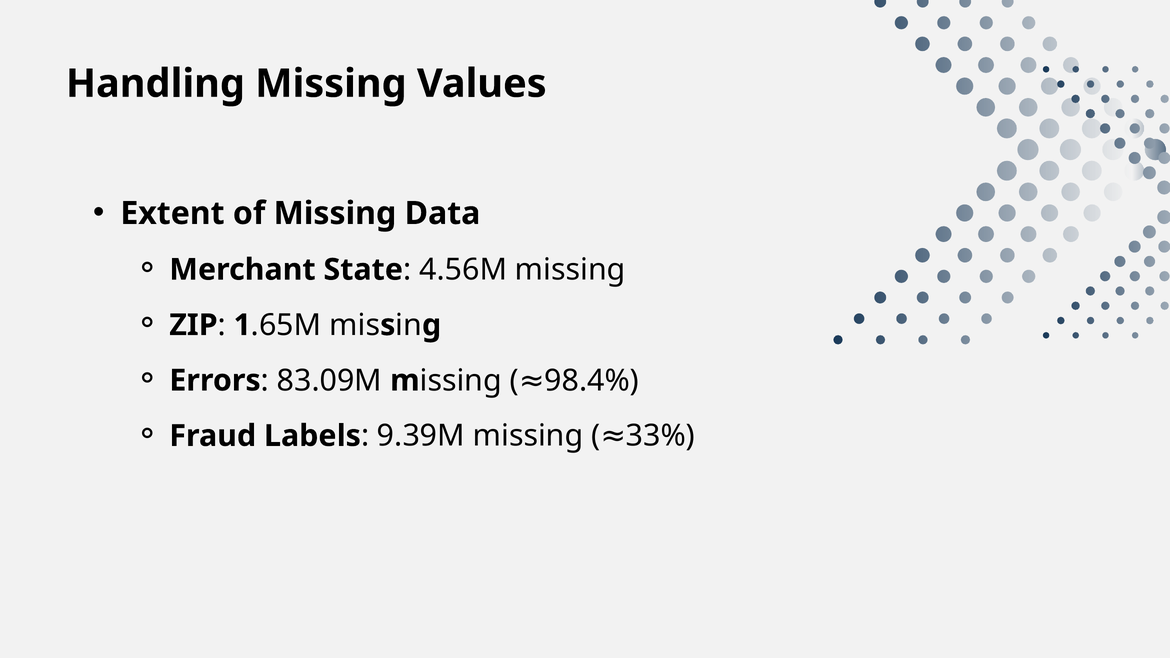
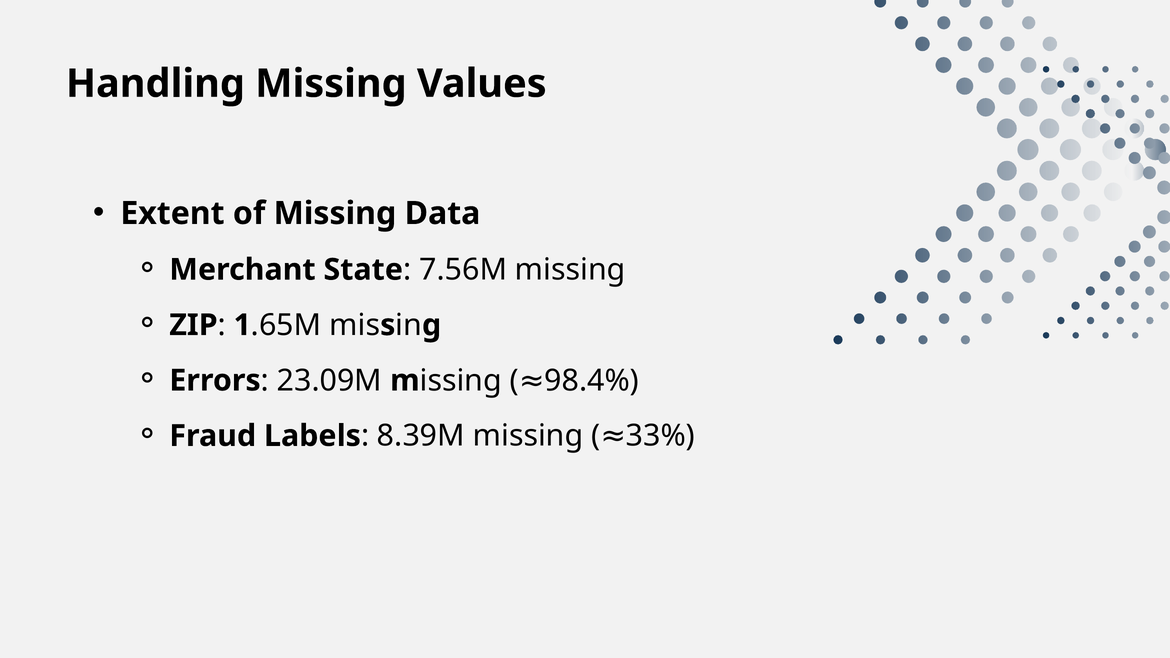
4.56M: 4.56M -> 7.56M (463, 270)
83.09M: 83.09M -> 23.09M (329, 381)
9.39M: 9.39M -> 8.39M (421, 436)
